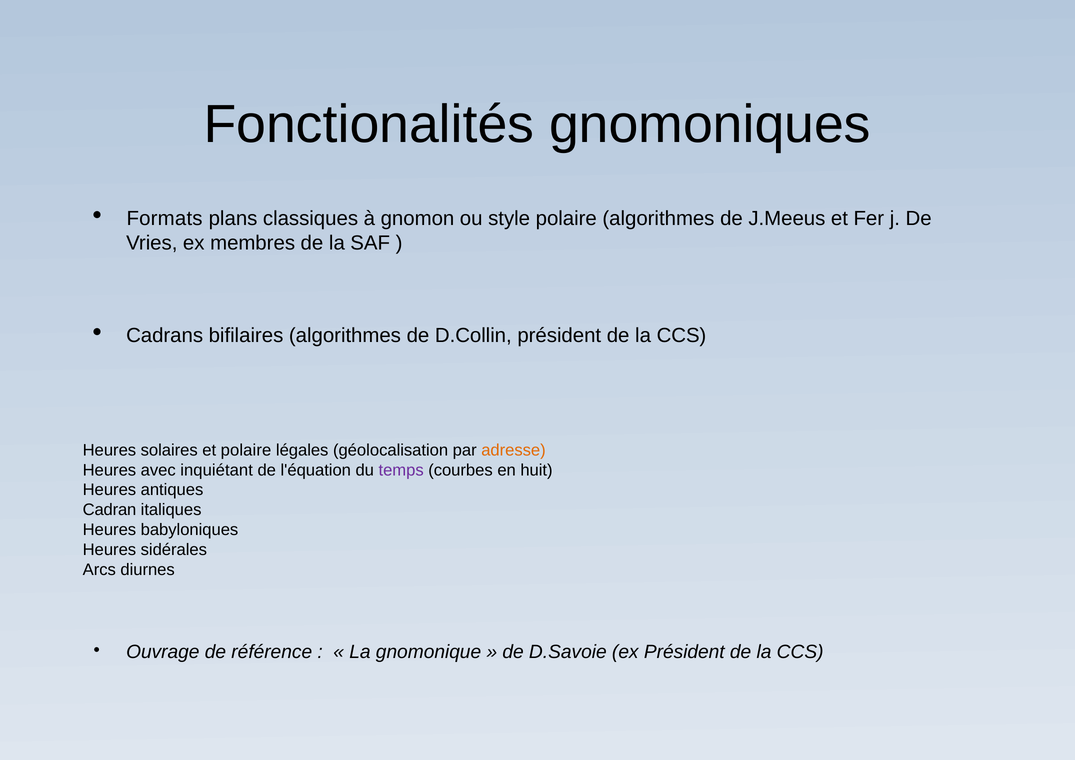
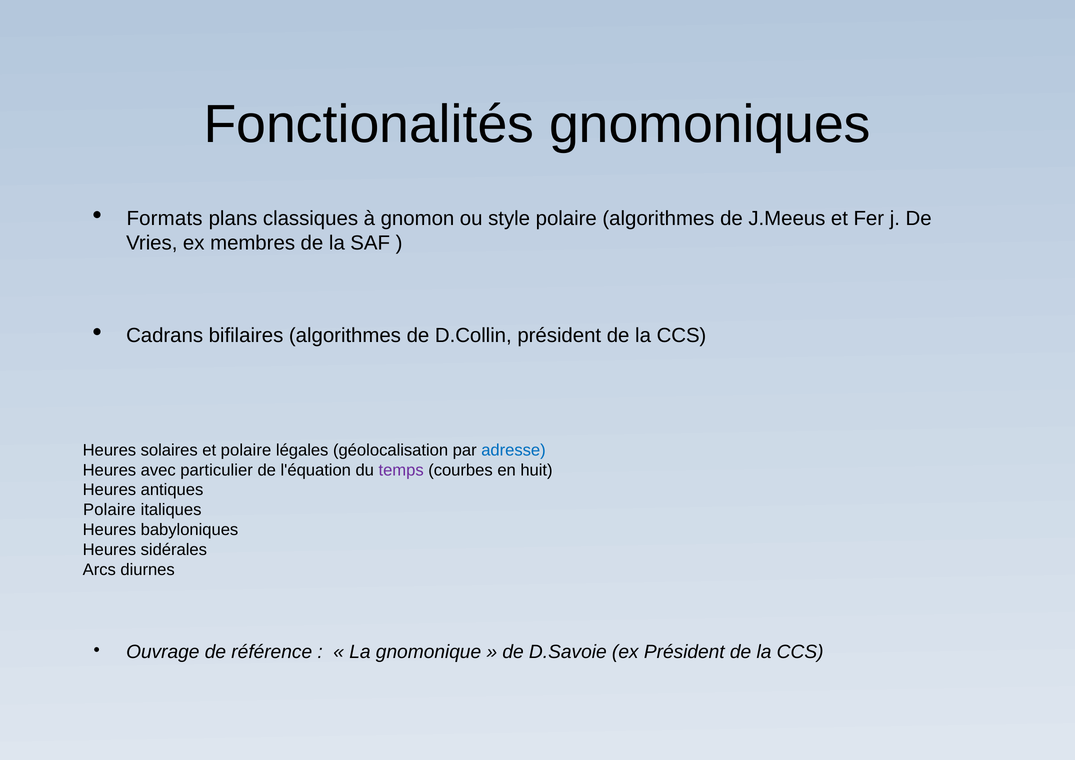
adresse colour: orange -> blue (513, 450)
inquiétant: inquiétant -> particulier (217, 470)
Cadran: Cadran -> Polaire (109, 510)
